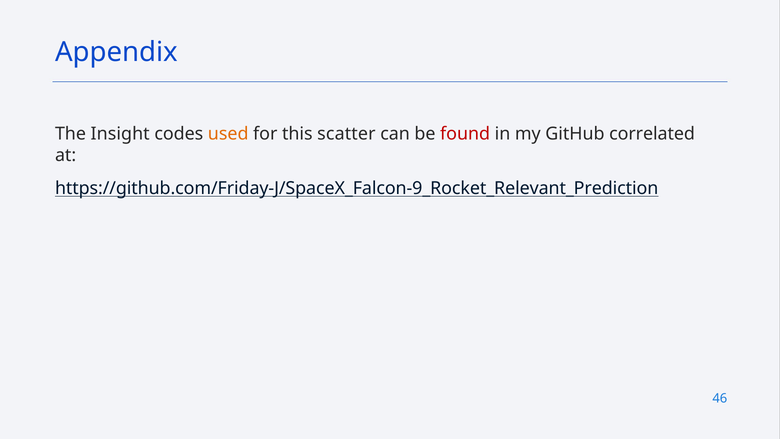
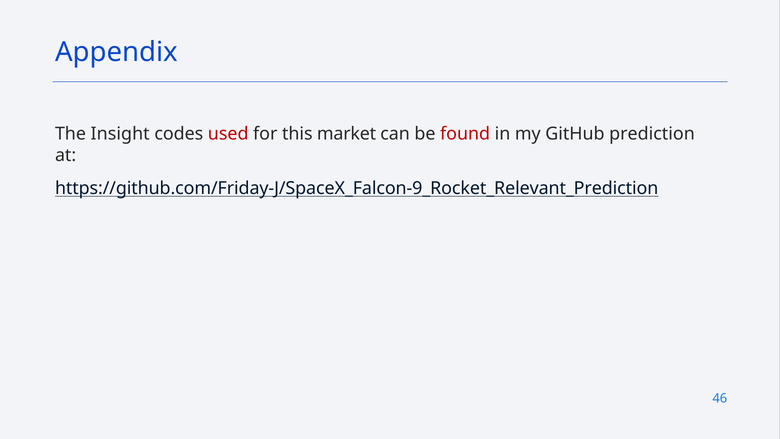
used colour: orange -> red (228, 134)
scatter: scatter -> market (347, 134)
correlated: correlated -> prediction (652, 134)
